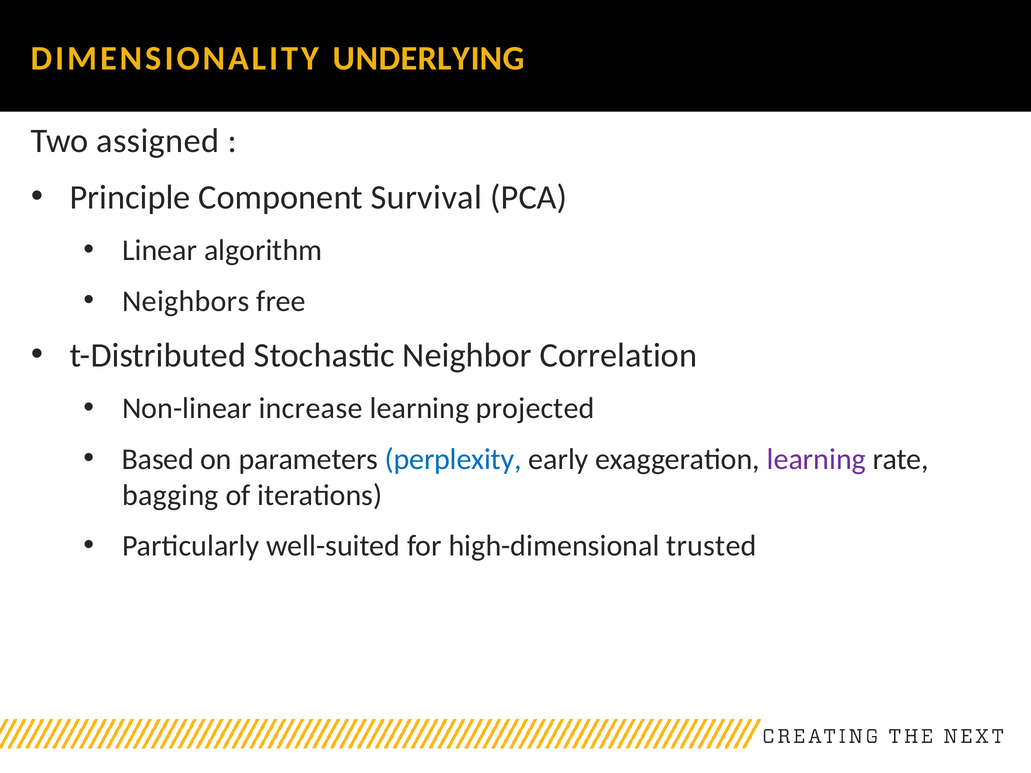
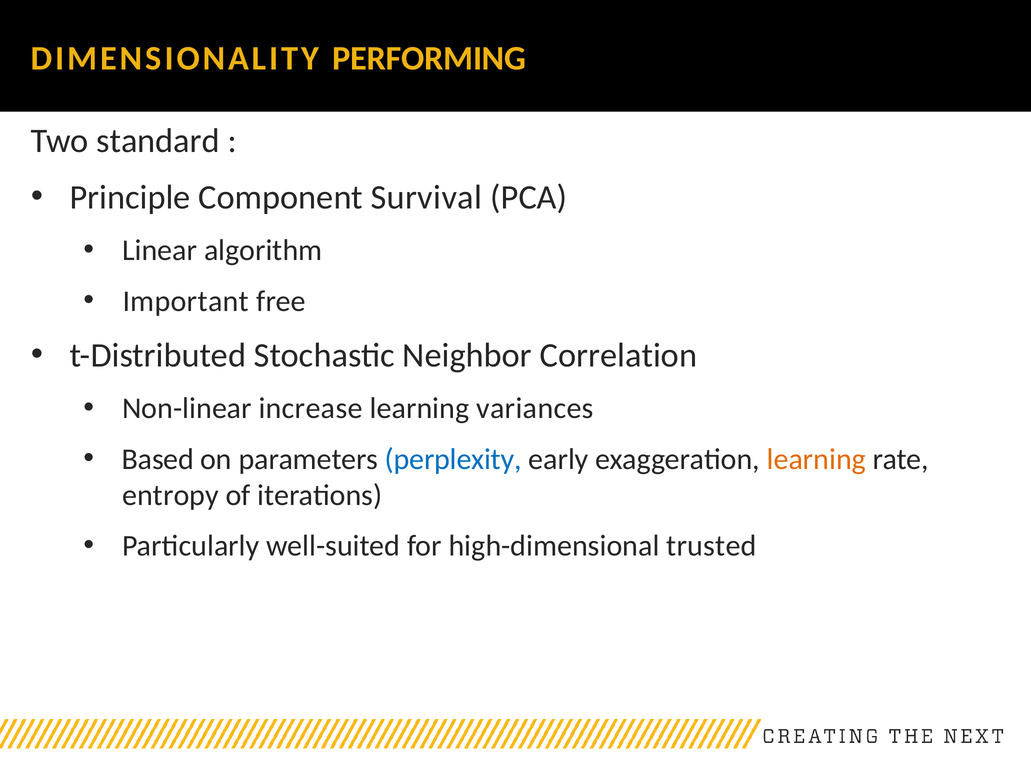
UNDERLYING: UNDERLYING -> PERFORMING (429, 58)
assigned: assigned -> standard (158, 141)
Neighbors: Neighbors -> Important (186, 301)
projected: projected -> variances (535, 409)
learning colour: purple -> orange (816, 459)
bagging: bagging -> entropy (170, 495)
